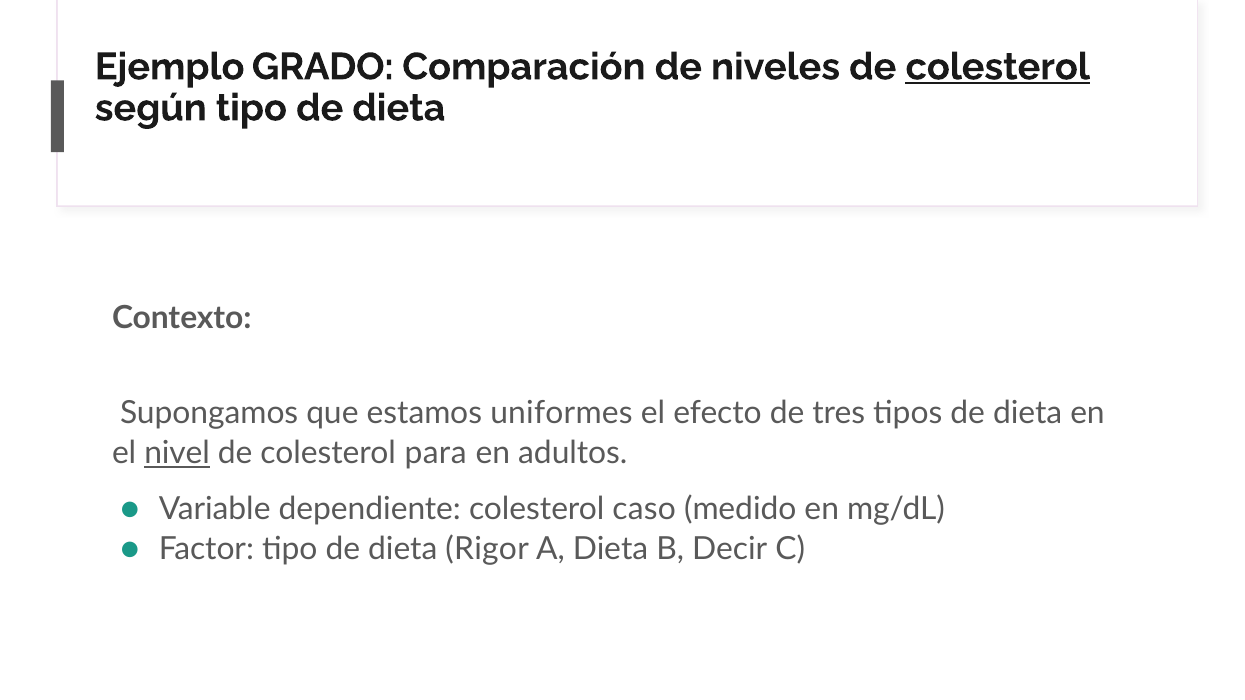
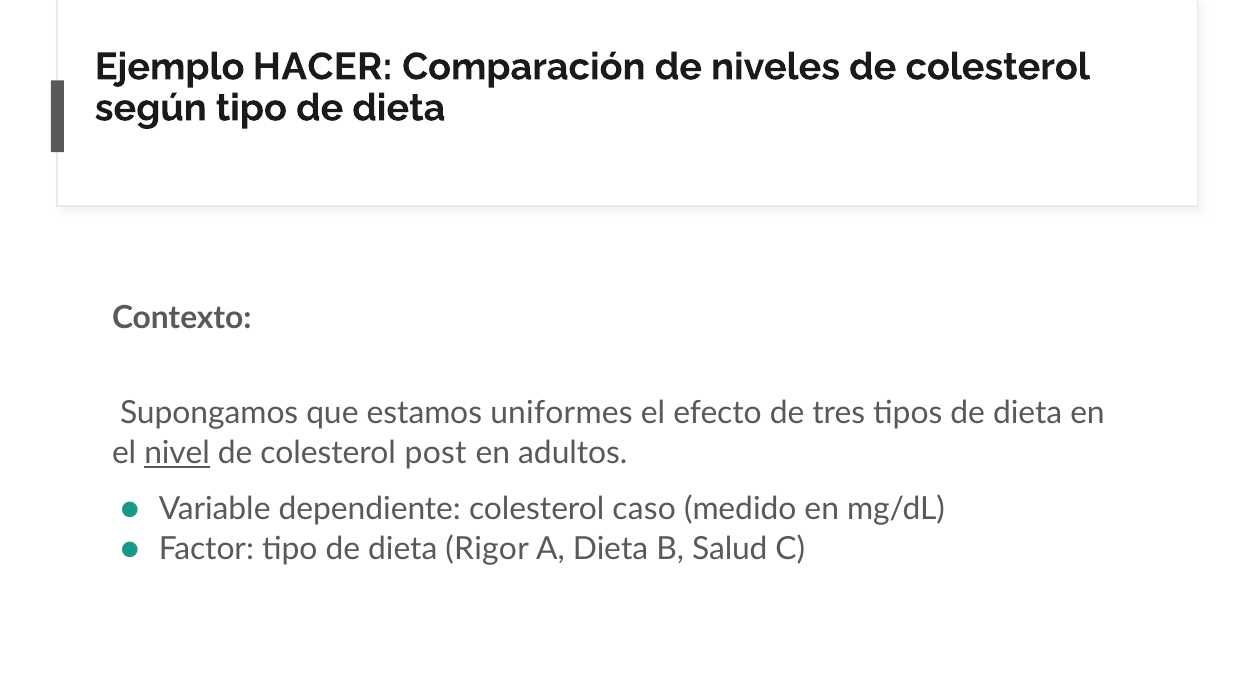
GRADO: GRADO -> HACER (322, 67)
colesterol underline: present -> none (998, 67)
para: para -> post (436, 454)
Decir: Decir -> Salud (730, 549)
